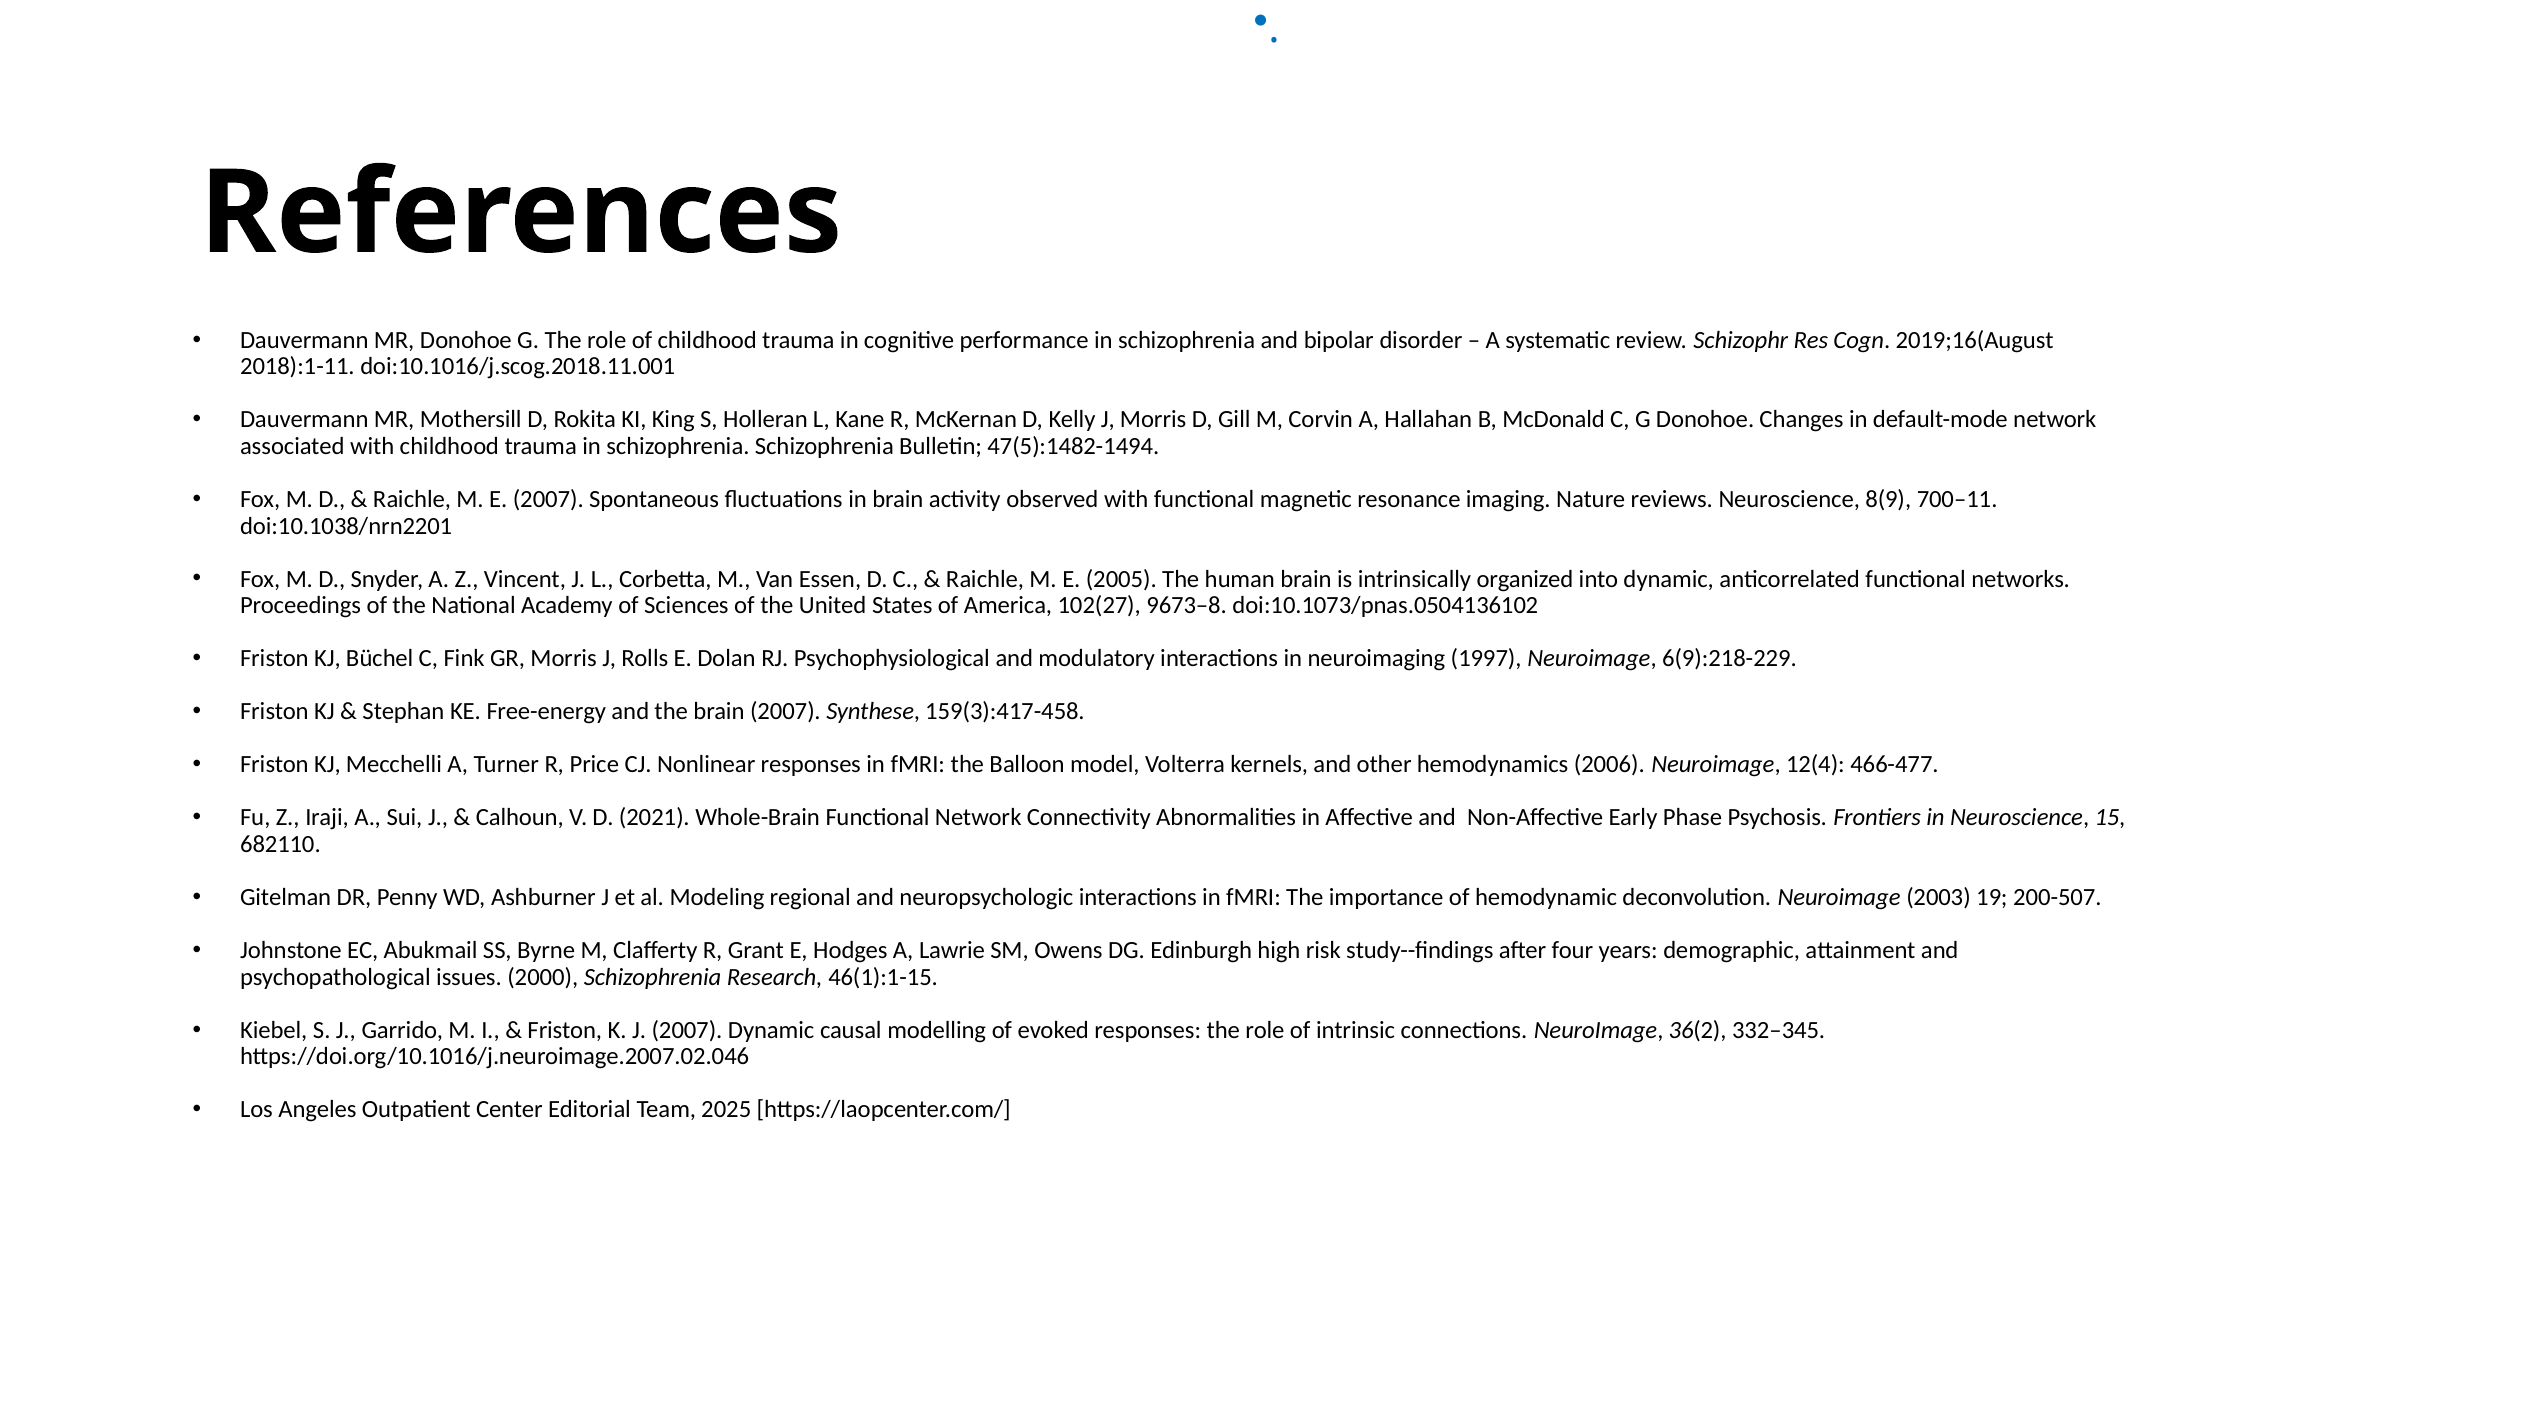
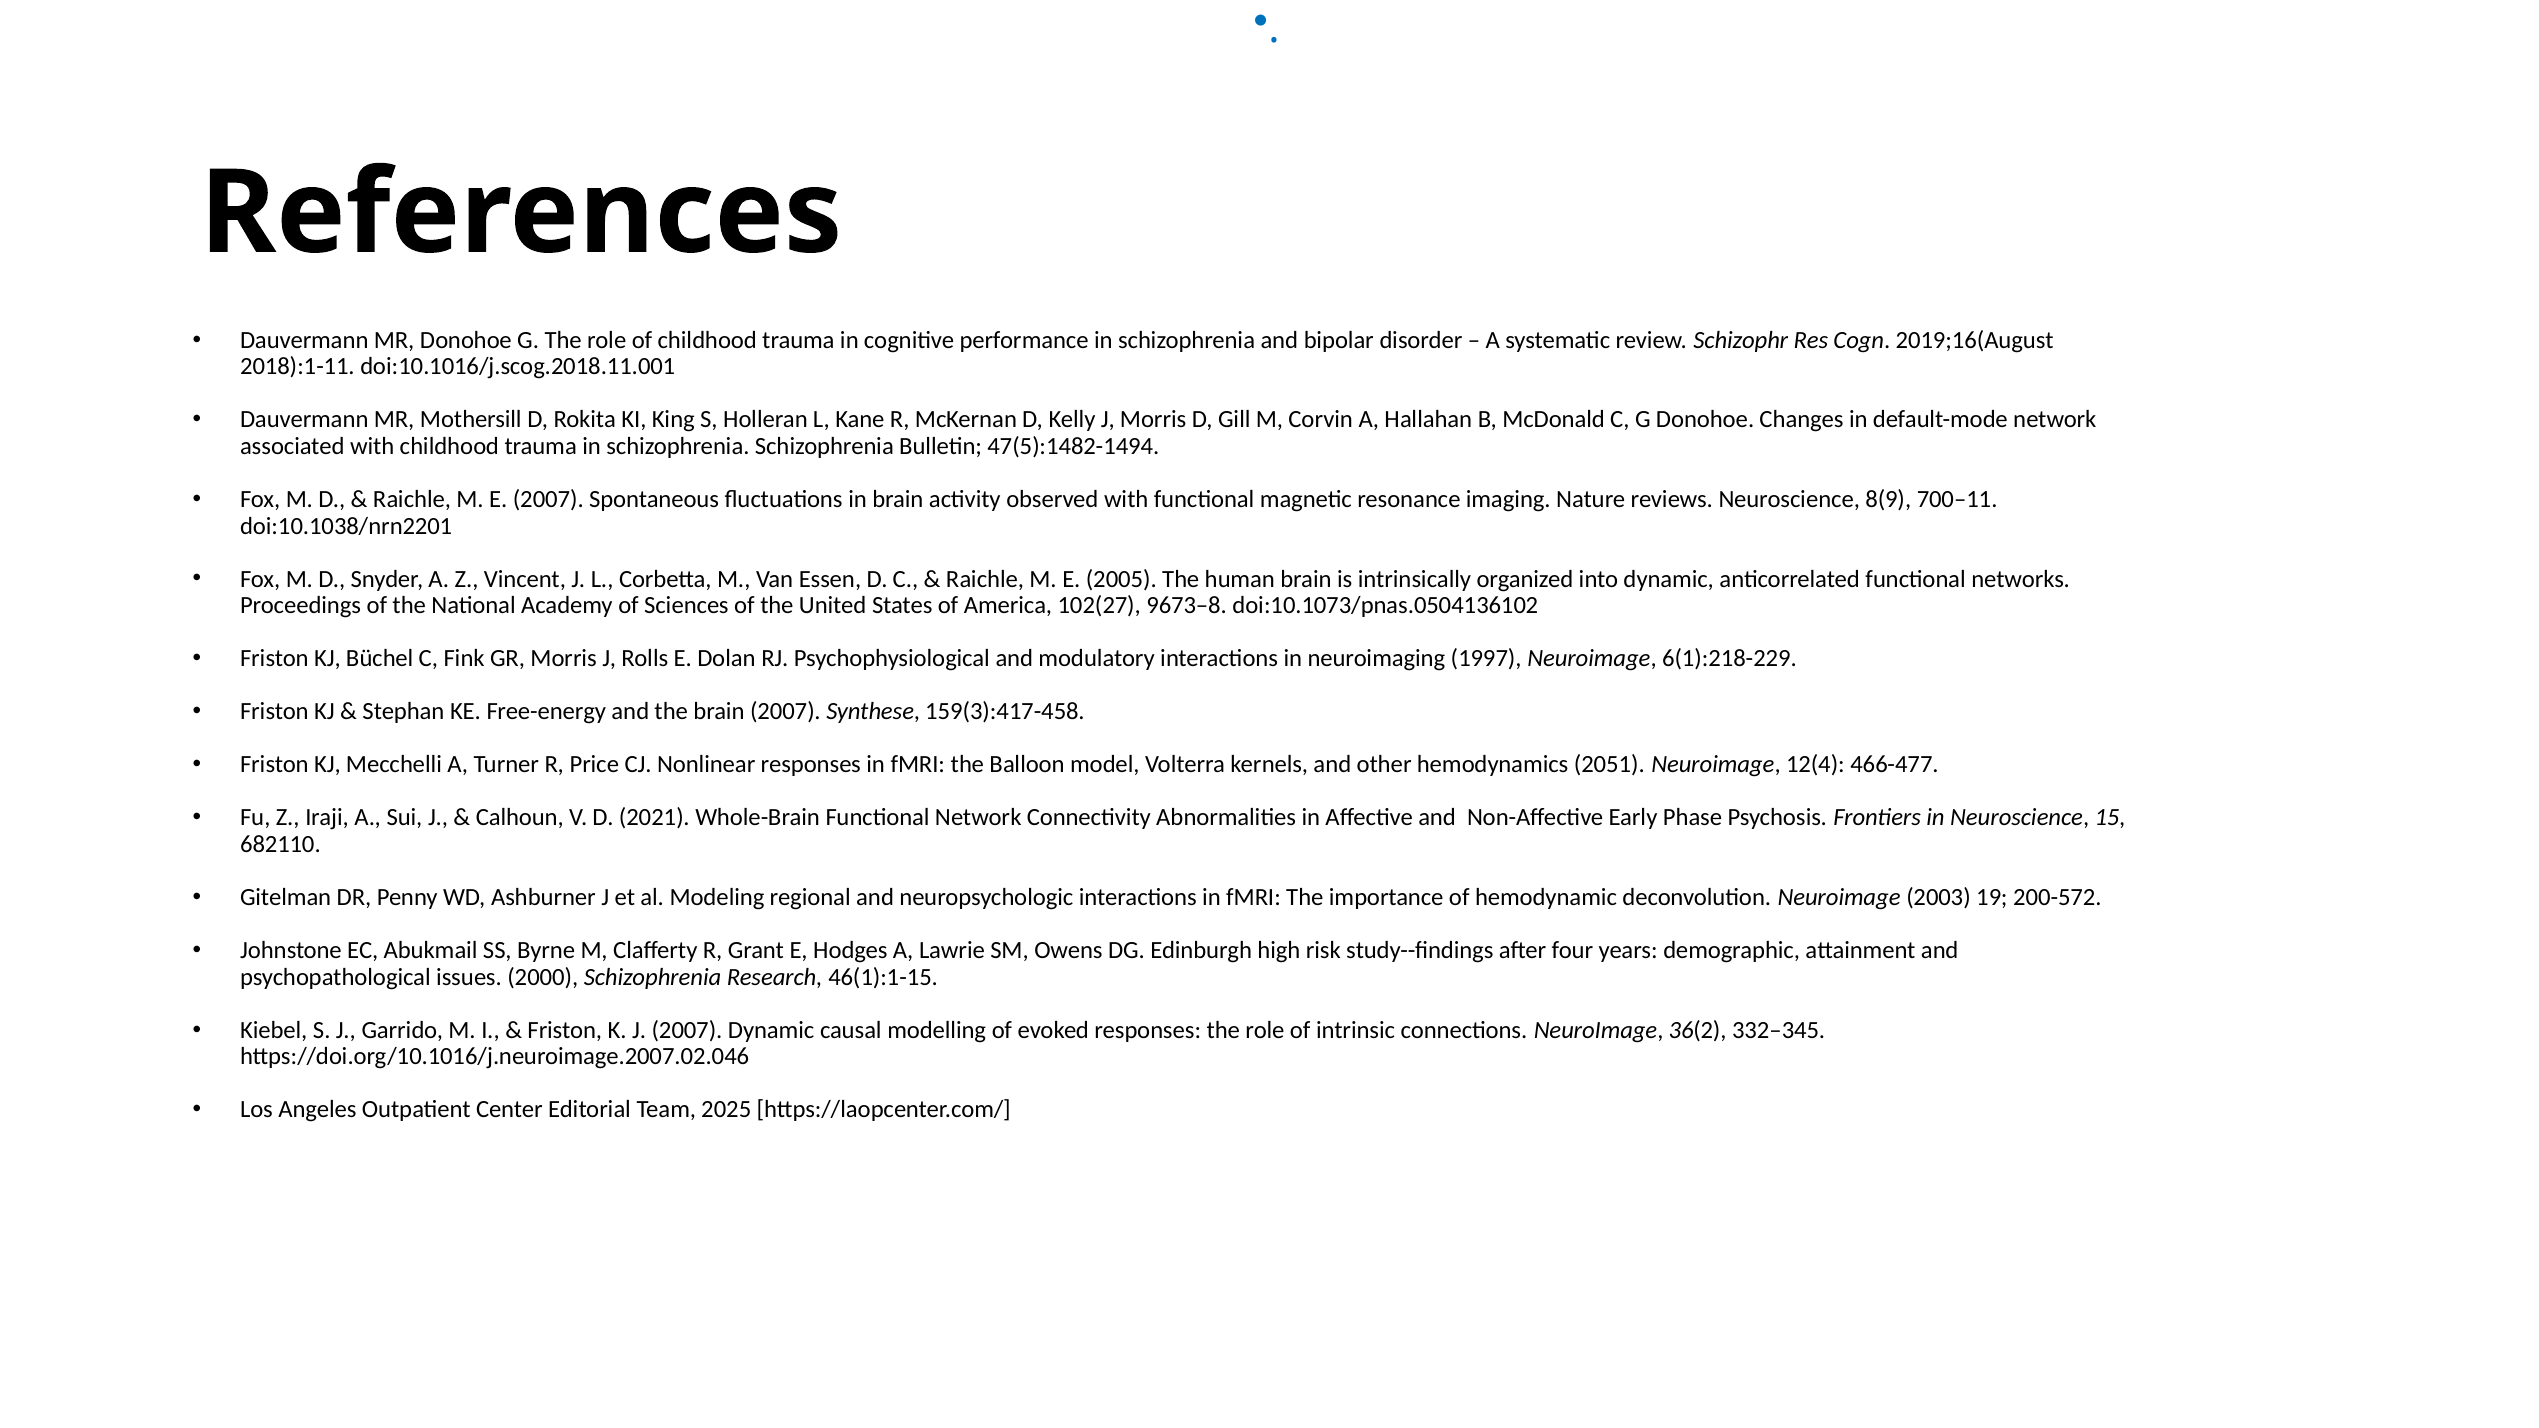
6(9):218-229: 6(9):218-229 -> 6(1):218-229 (1729, 659)
2006: 2006 -> 2051 (1609, 765)
200-507: 200-507 -> 200-572 (2057, 898)
